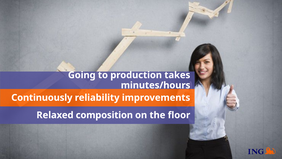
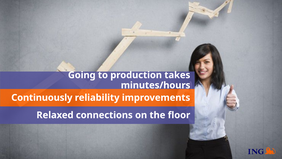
composition: composition -> connections (104, 115)
